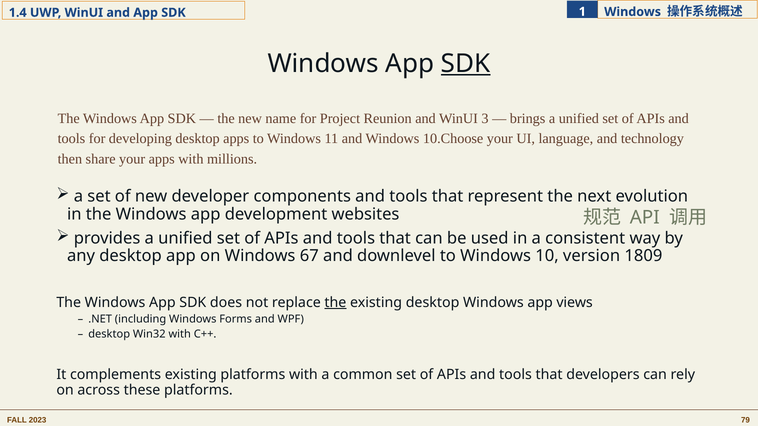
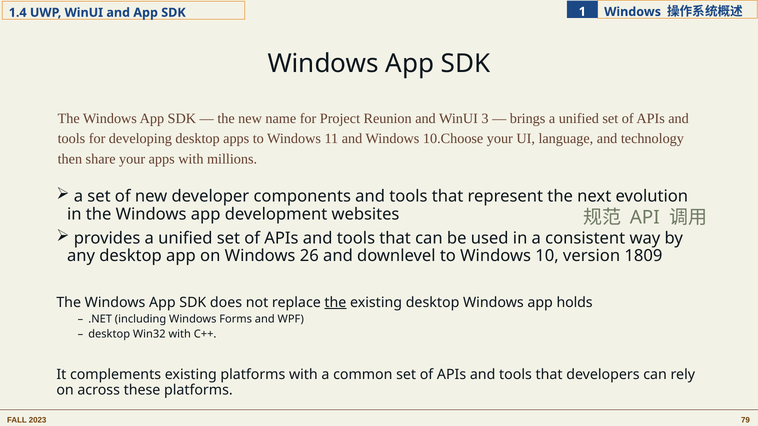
SDK underline: present -> none (466, 64)
67: 67 -> 26 (309, 256)
views: views -> holds (575, 303)
